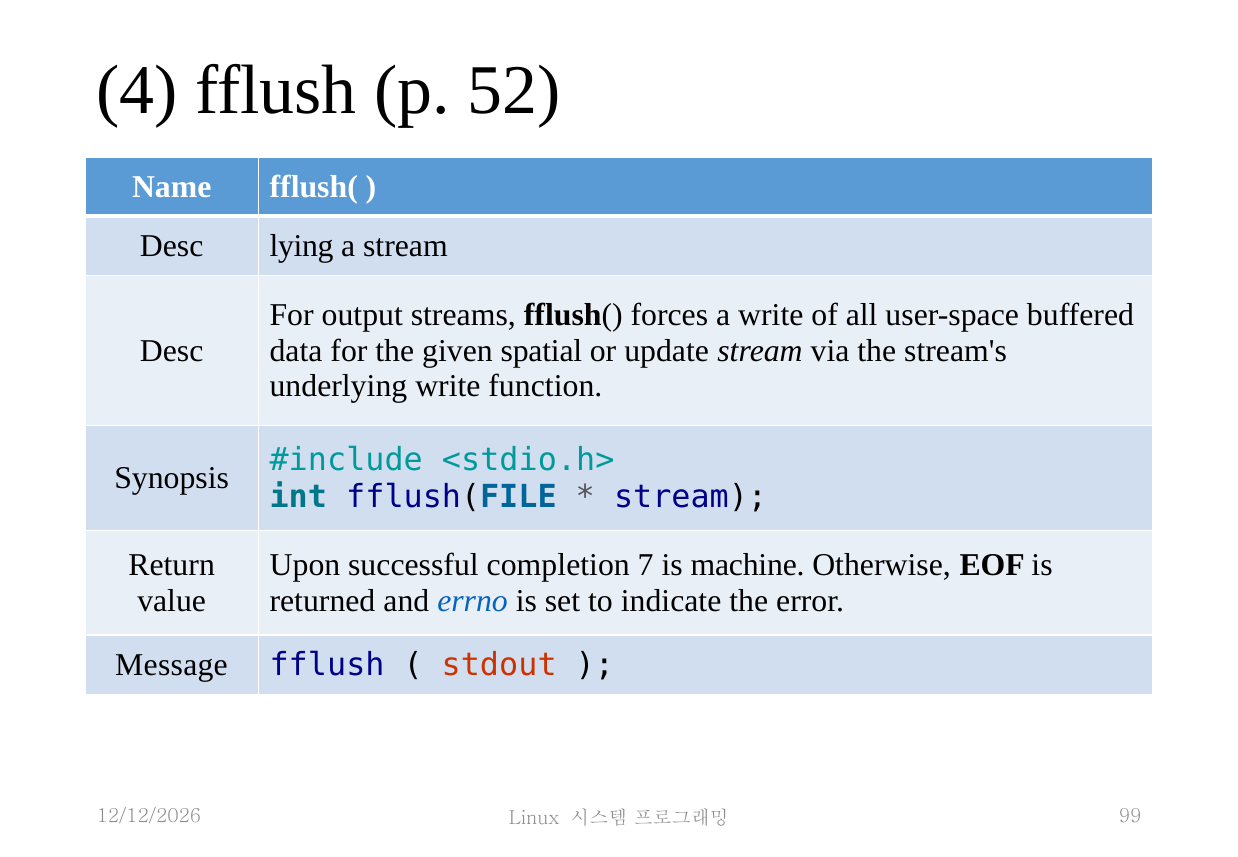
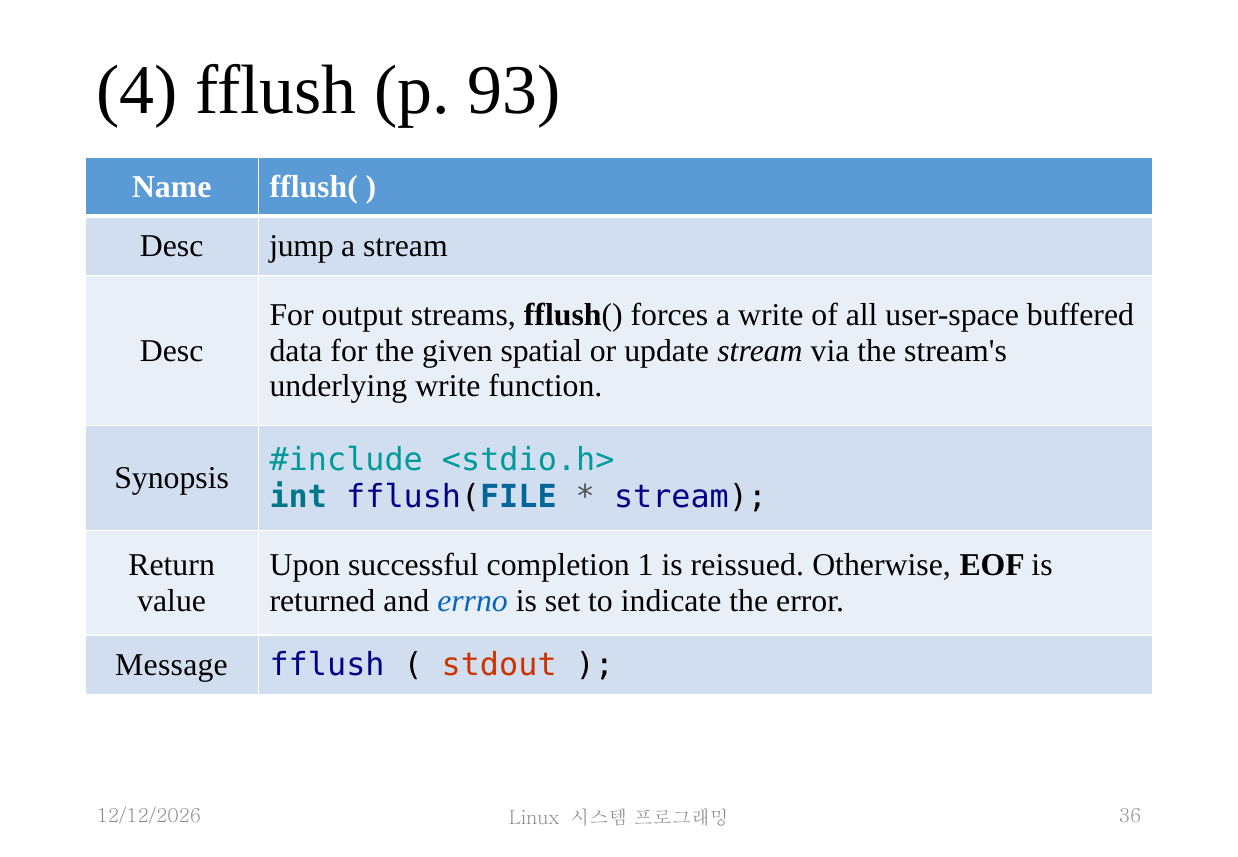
52: 52 -> 93 (514, 90)
lying: lying -> jump (302, 246)
7: 7 -> 1 (646, 565)
machine: machine -> reissued (747, 565)
99: 99 -> 36 (1130, 817)
